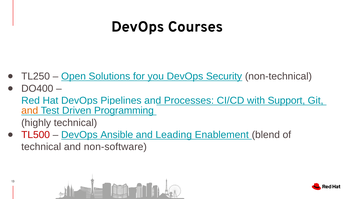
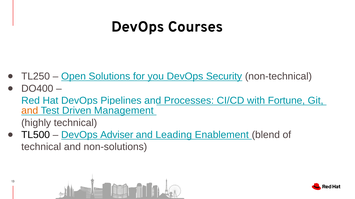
Support: Support -> Fortune (286, 101)
Programming: Programming -> Management (124, 111)
TL500 colour: red -> black (36, 135)
Ansible: Ansible -> Adviser (117, 135)
non-software: non-software -> non-solutions (115, 147)
